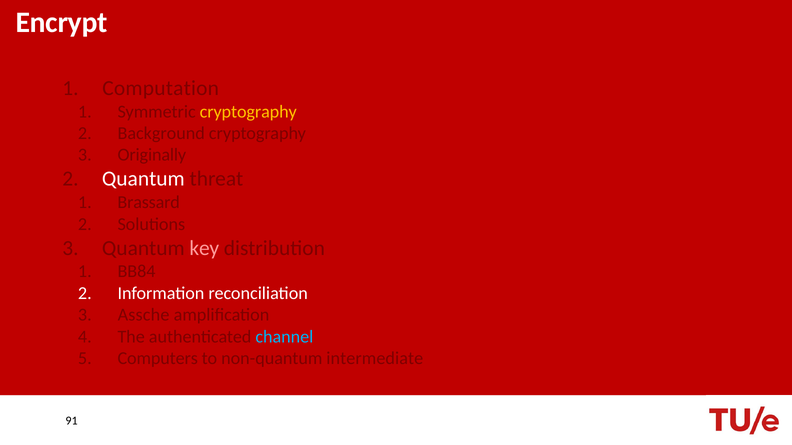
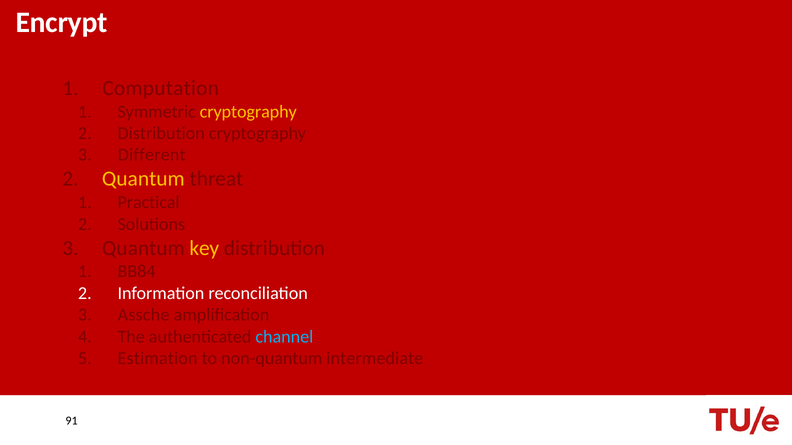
Background: Background -> Distribution (161, 133)
Originally: Originally -> Different (152, 155)
Quantum colour: white -> yellow (143, 179)
Brassard: Brassard -> Practical (149, 203)
key colour: pink -> yellow (204, 248)
Computers: Computers -> Estimation (158, 359)
